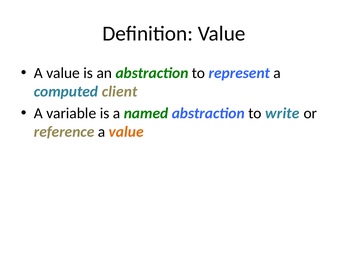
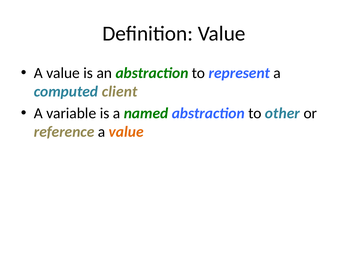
write: write -> other (282, 113)
